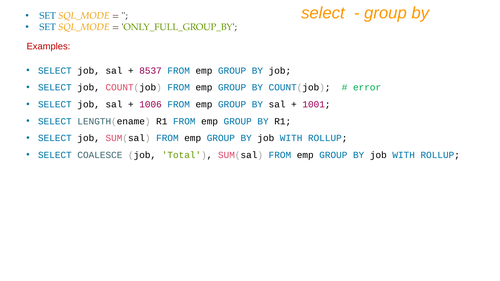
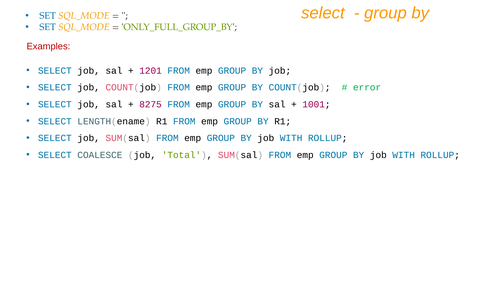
8537: 8537 -> 1201 (151, 71)
1006: 1006 -> 8275 (151, 105)
